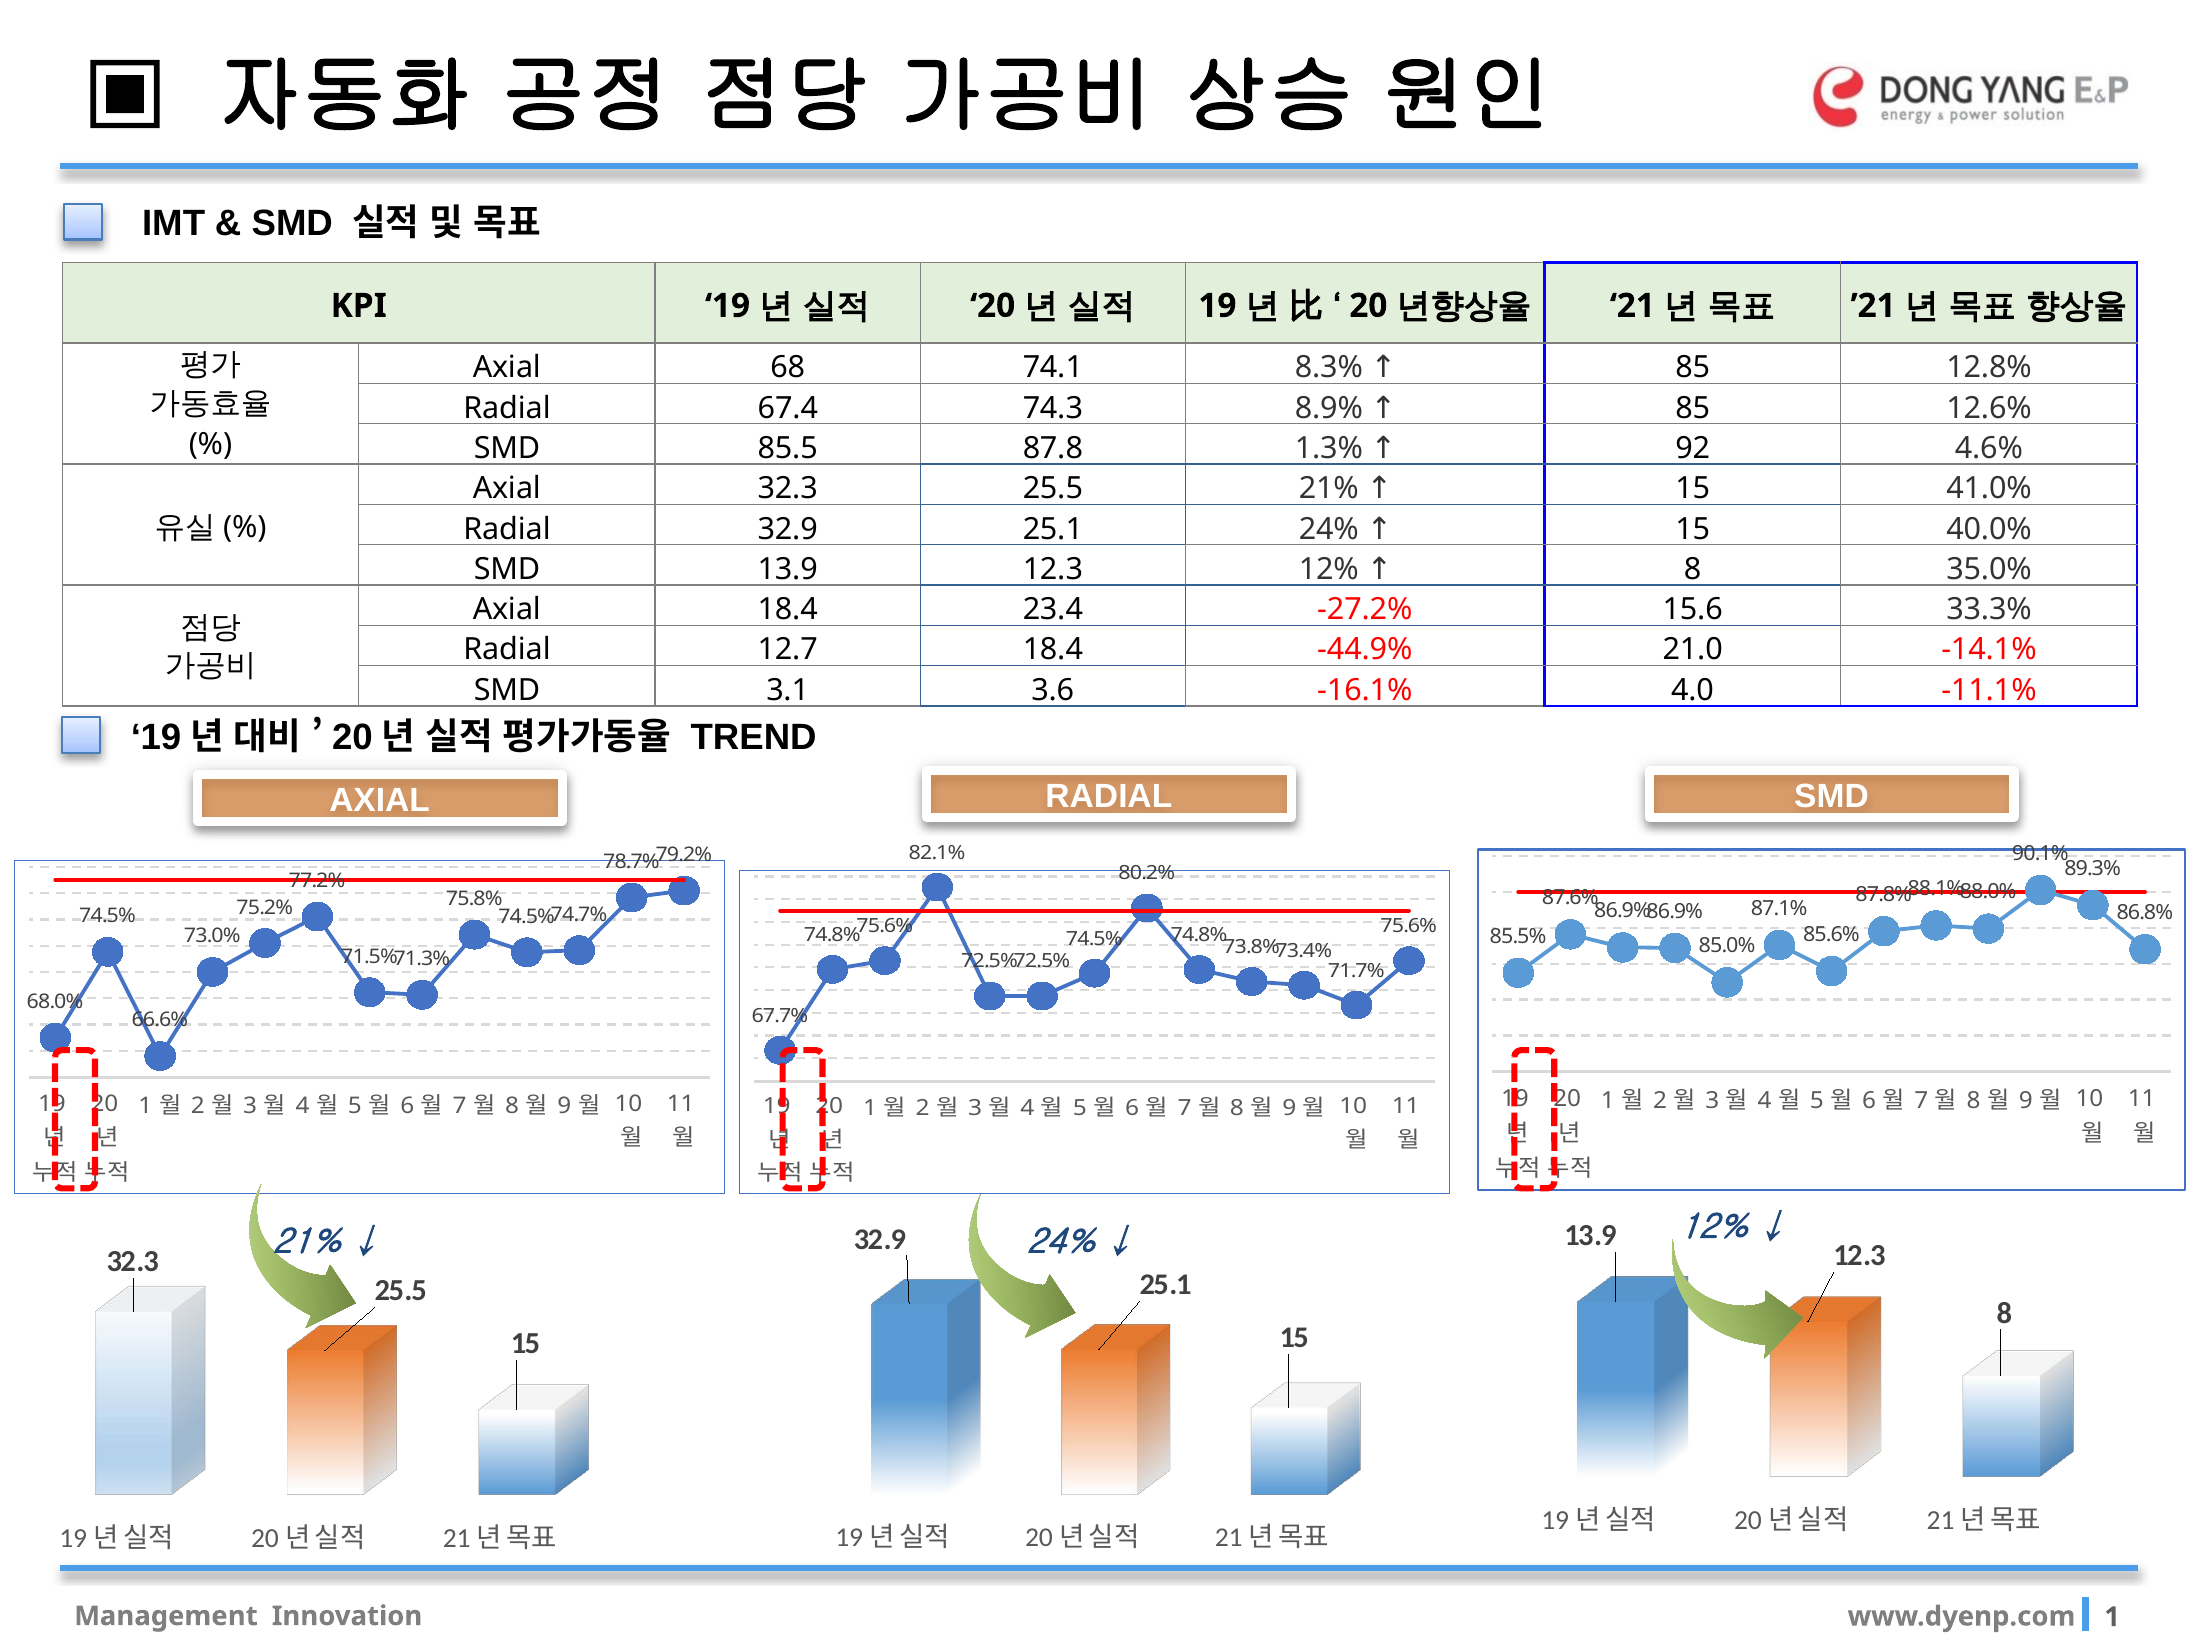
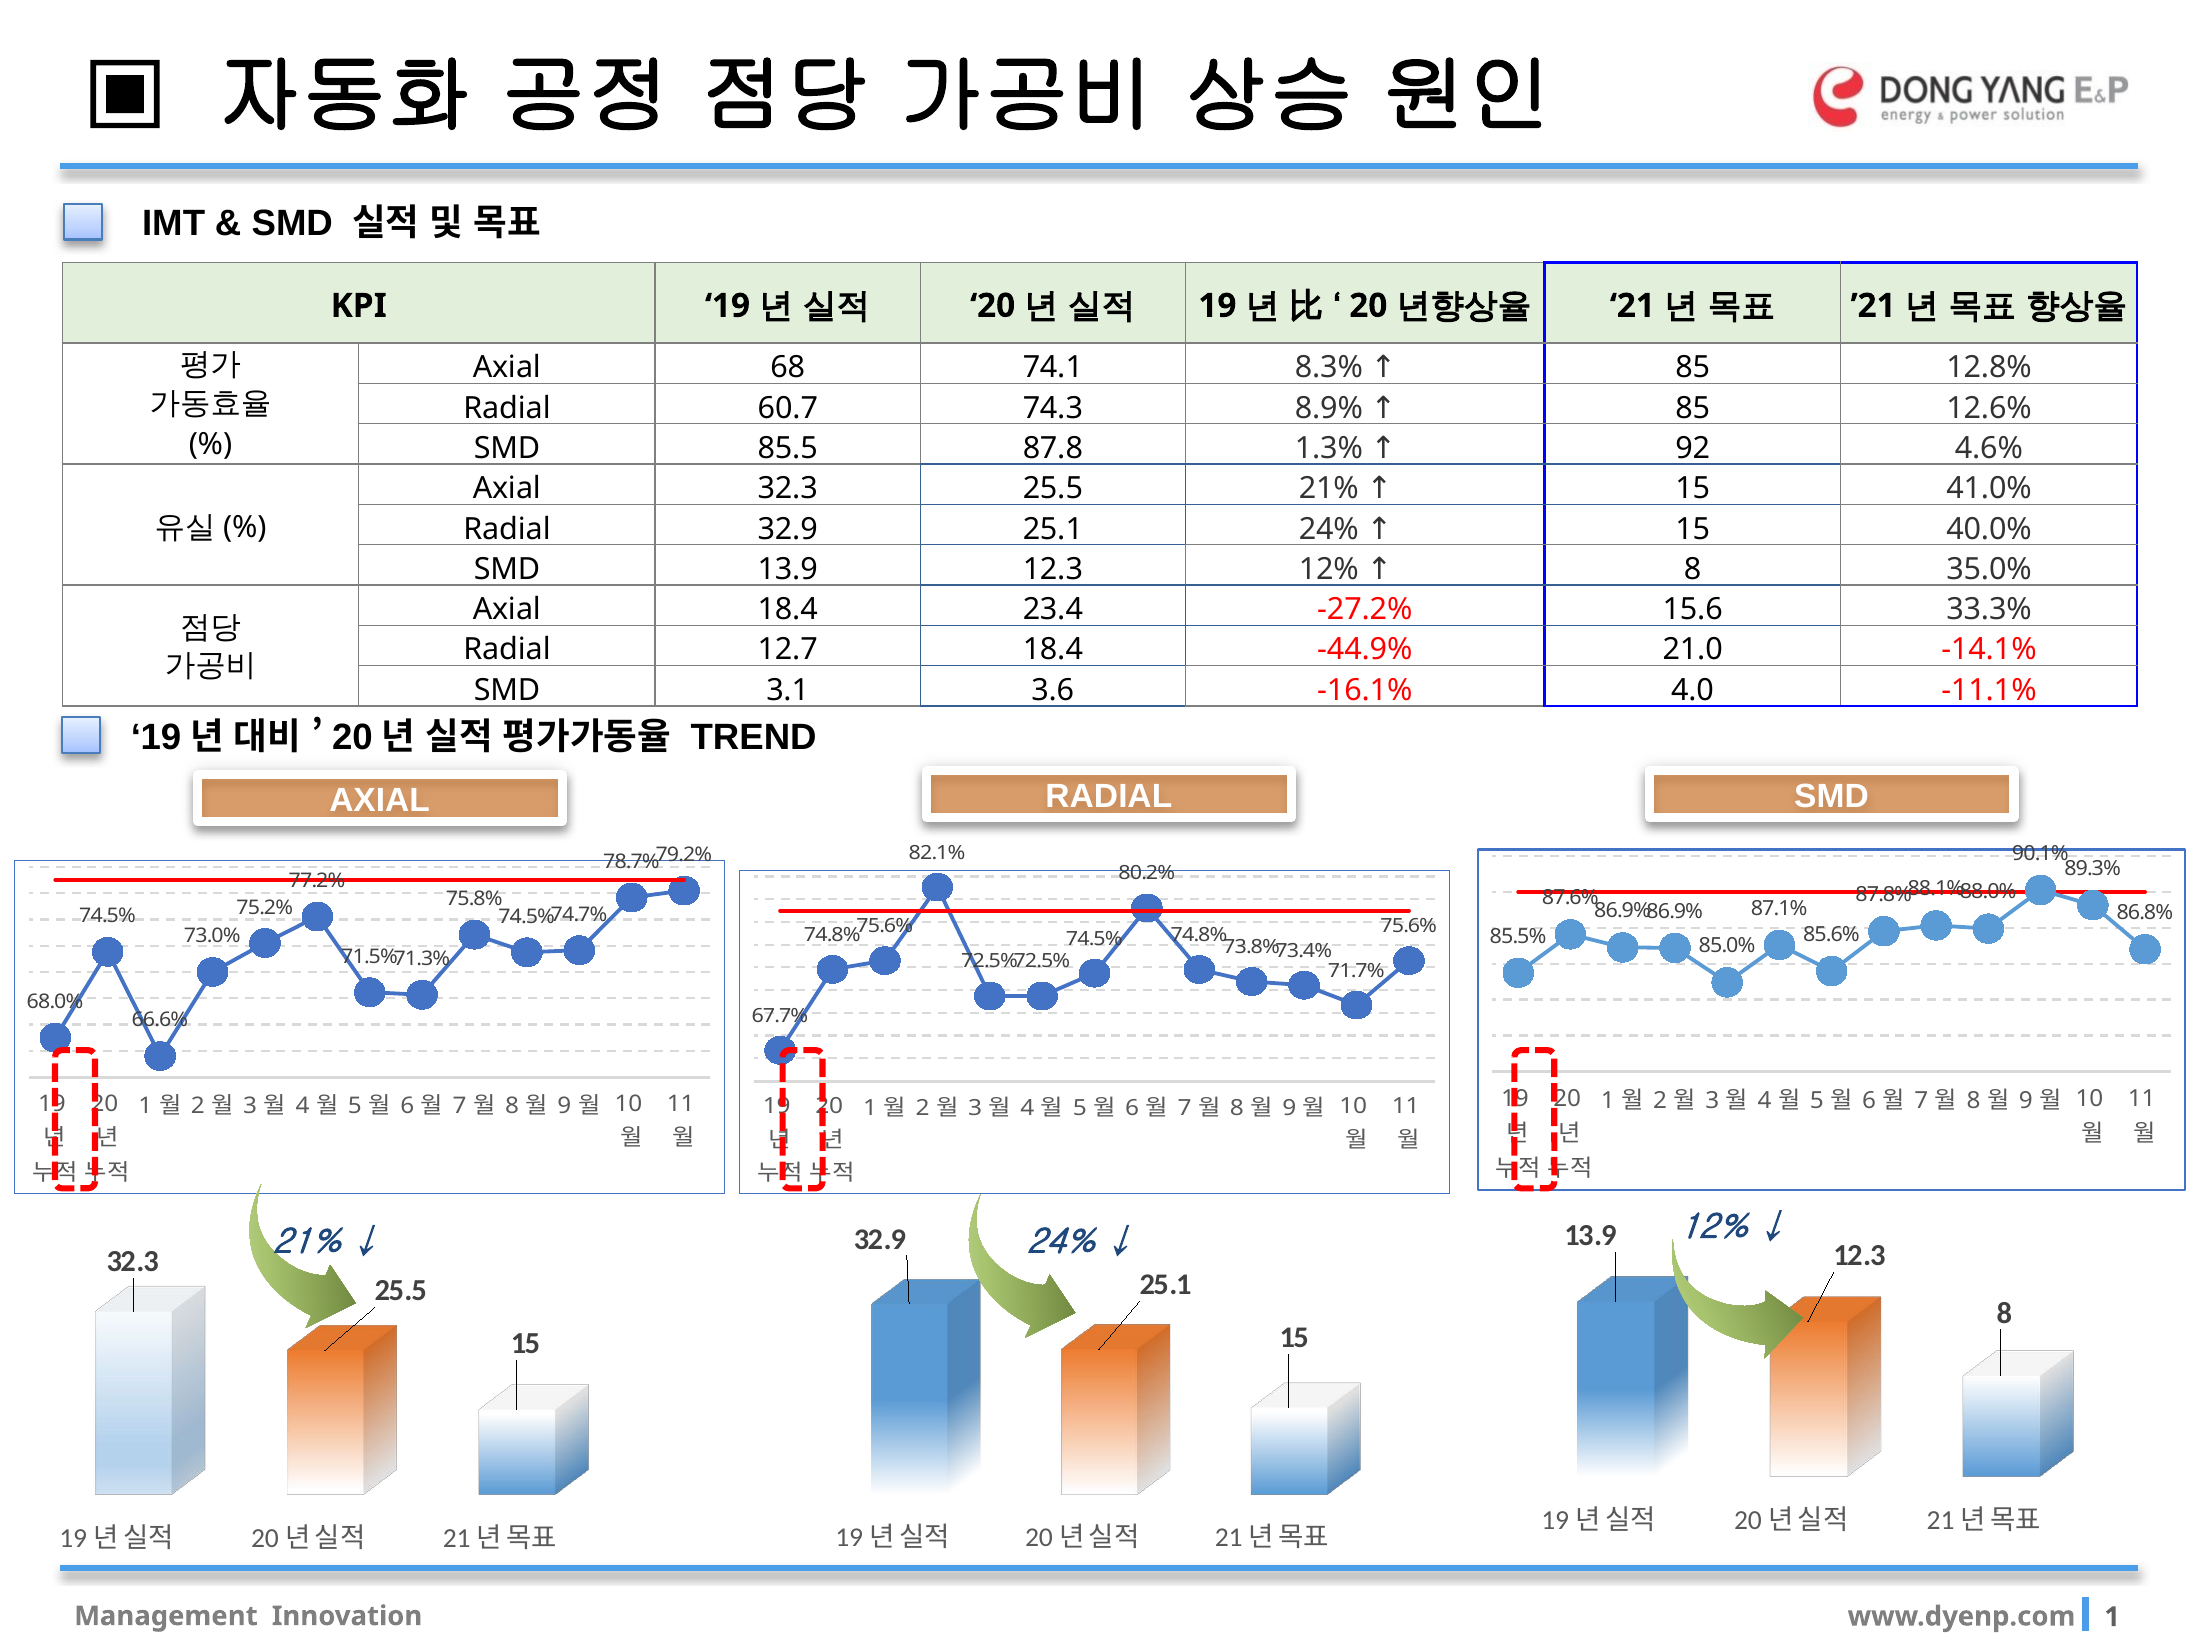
67.4: 67.4 -> 60.7 (788, 408)
